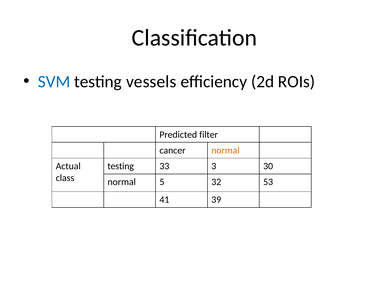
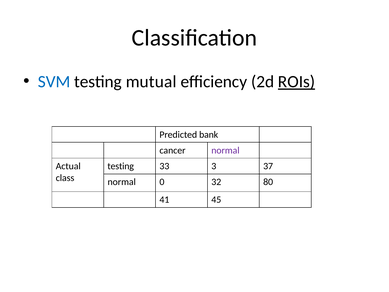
vessels: vessels -> mutual (151, 82)
ROIs underline: none -> present (297, 82)
filter: filter -> bank (209, 134)
normal colour: orange -> purple (225, 150)
30: 30 -> 37 (268, 166)
5: 5 -> 0 (162, 182)
53: 53 -> 80 (268, 182)
39: 39 -> 45 (216, 199)
